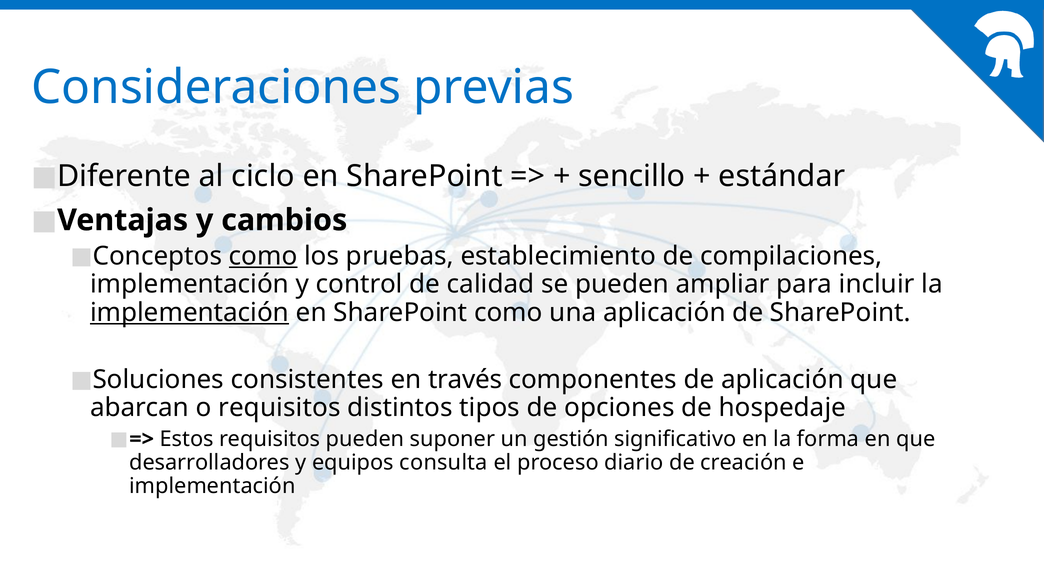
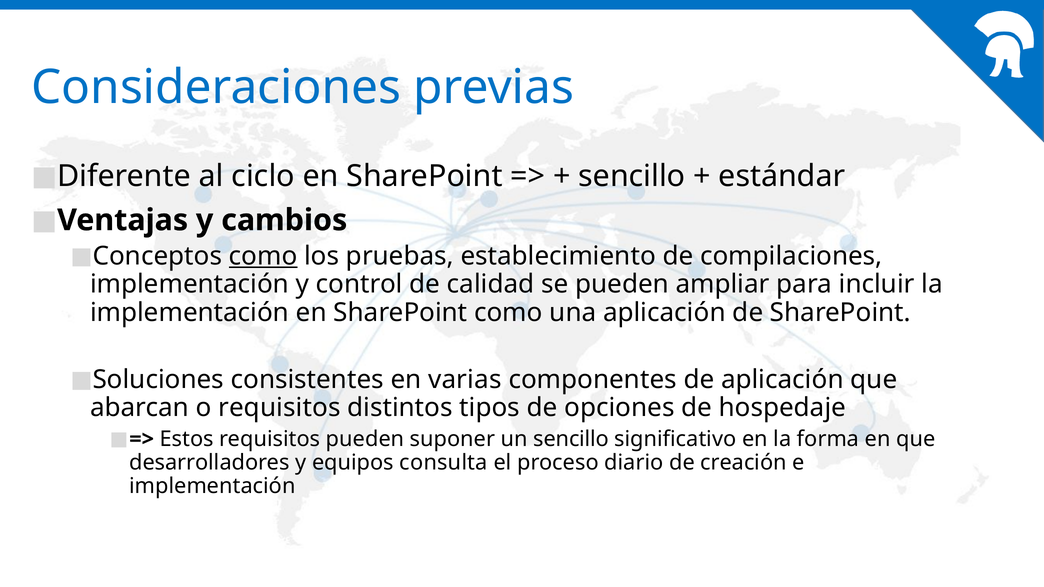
implementación underline: present -> none (190, 313)
través: través -> varias (465, 380)
un gestión: gestión -> sencillo (571, 439)
